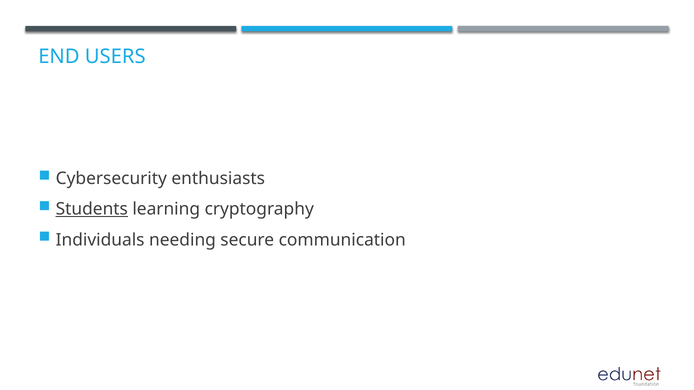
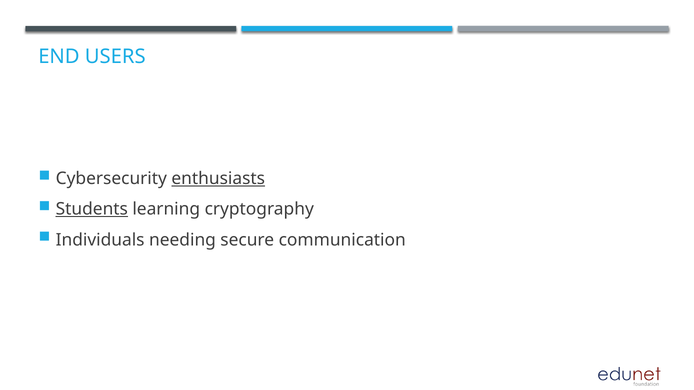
enthusiasts underline: none -> present (218, 179)
